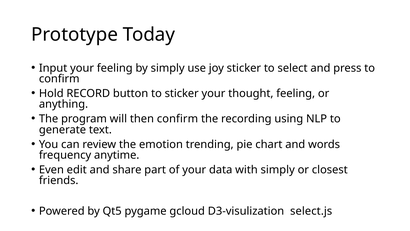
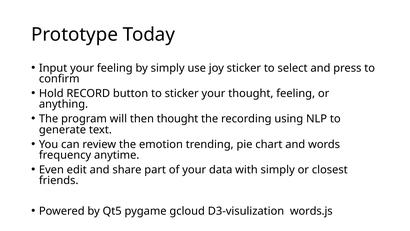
then confirm: confirm -> thought (178, 119)
select.js: select.js -> words.js (311, 211)
